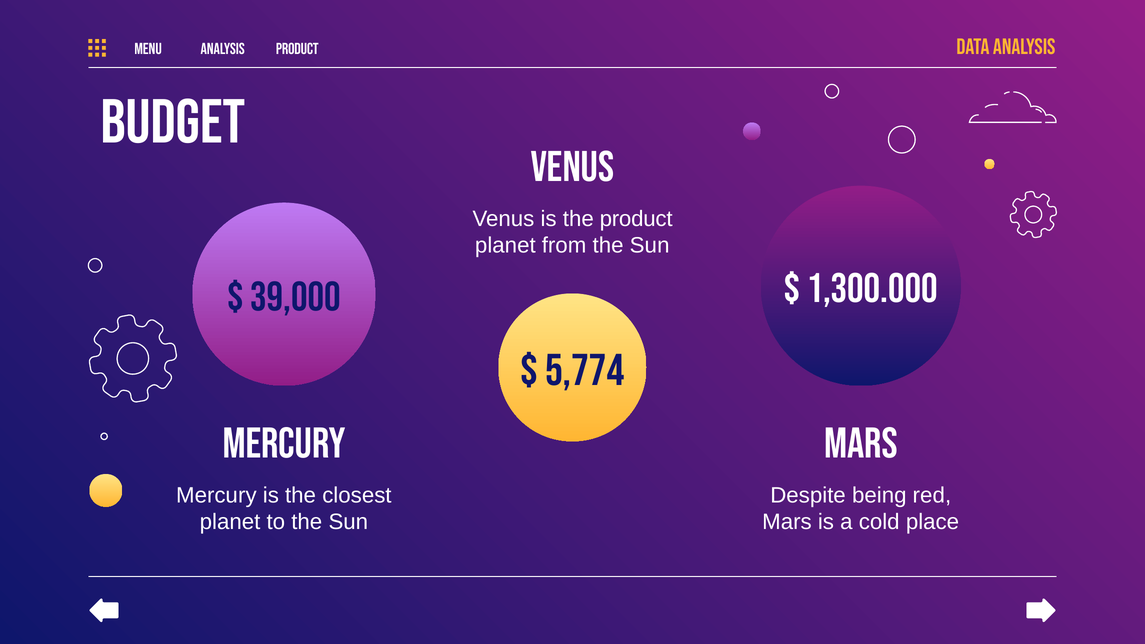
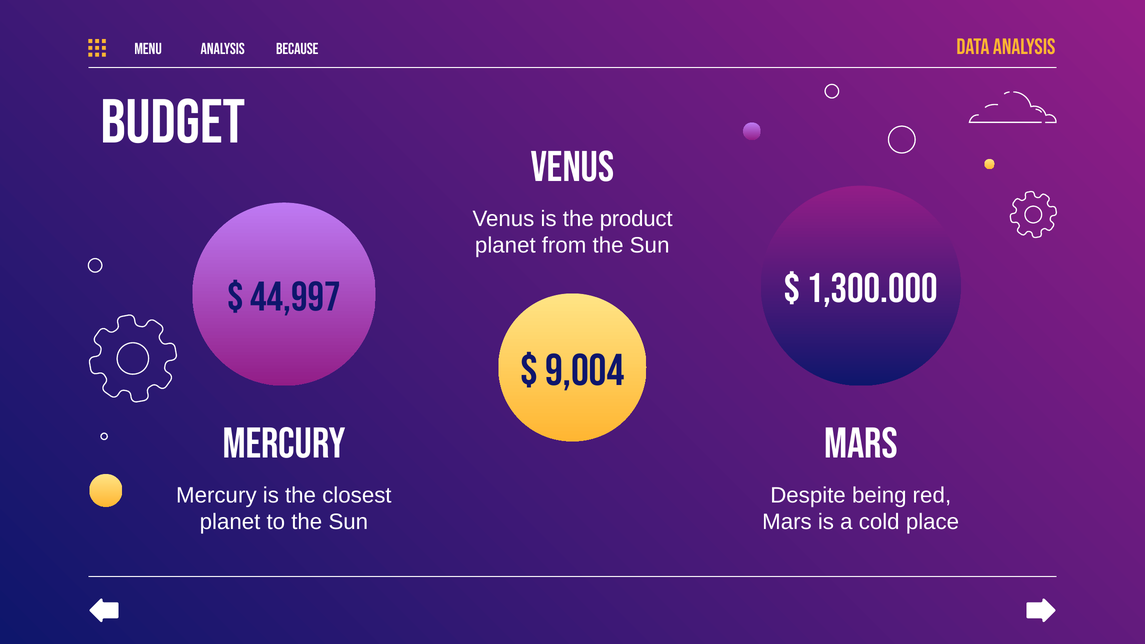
ANALYSIS PRODUCT: PRODUCT -> BECAUSE (297, 49)
39,000: 39,000 -> 44,997 (295, 297)
5,774: 5,774 -> 9,004 (585, 371)
